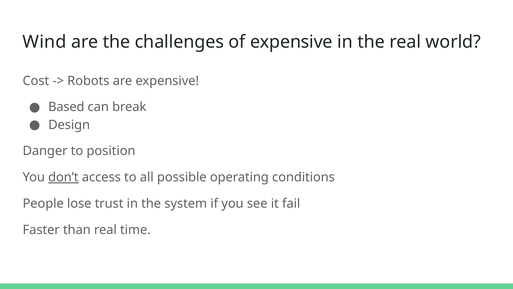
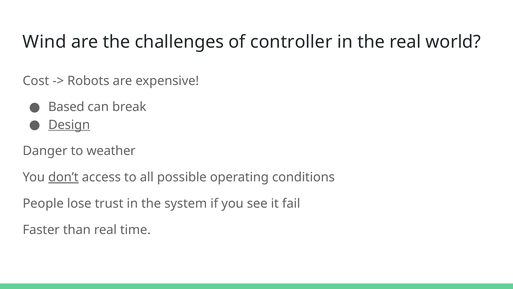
of expensive: expensive -> controller (291, 42)
Design underline: none -> present (69, 125)
position: position -> weather (111, 151)
